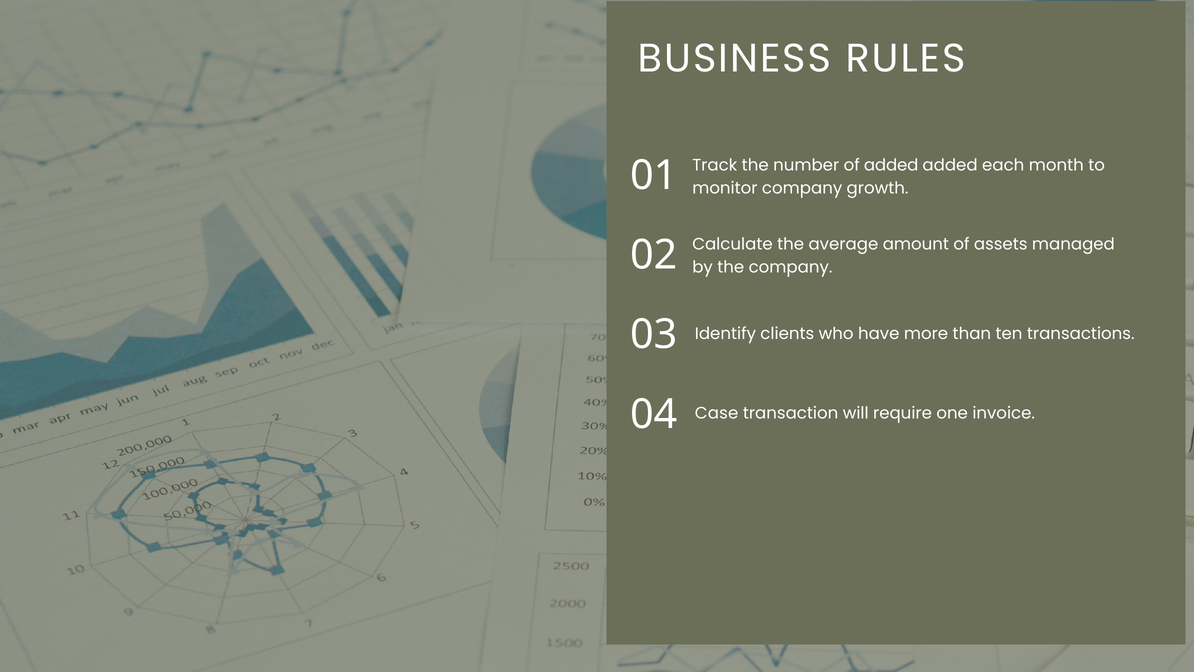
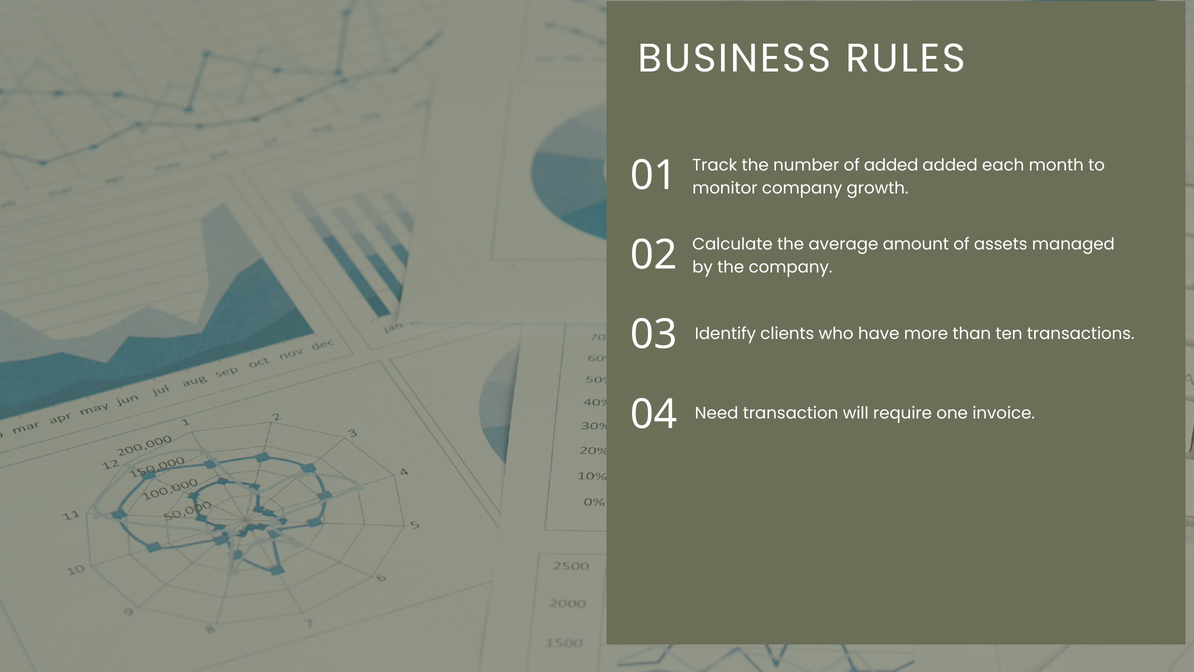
Case: Case -> Need (717, 413)
